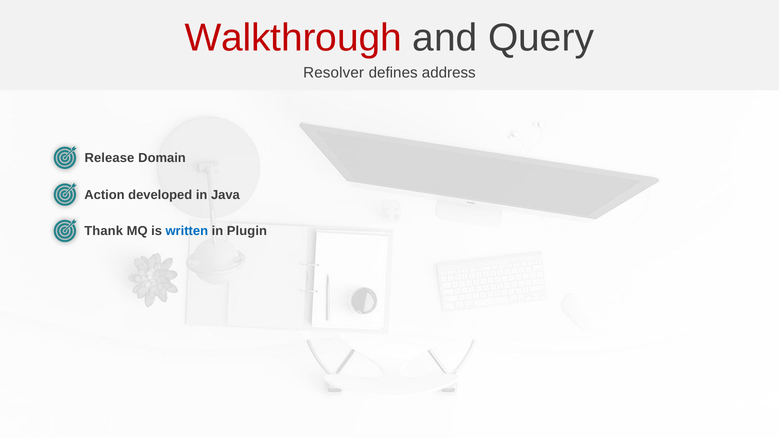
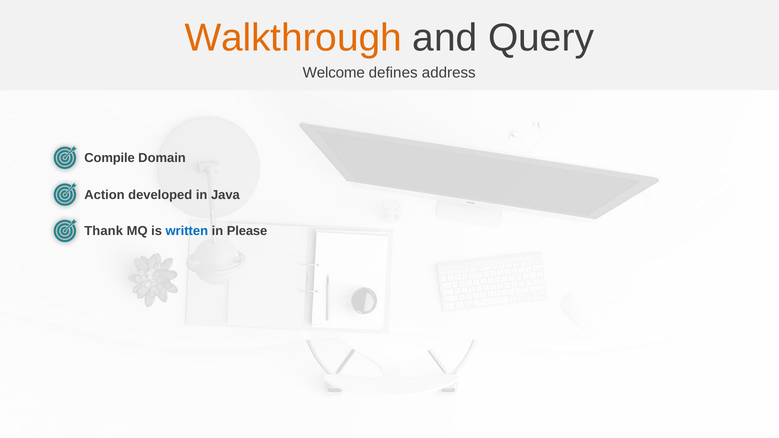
Walkthrough colour: red -> orange (293, 38)
Resolver: Resolver -> Welcome (334, 73)
Release: Release -> Compile (110, 158)
Plugin: Plugin -> Please (247, 231)
